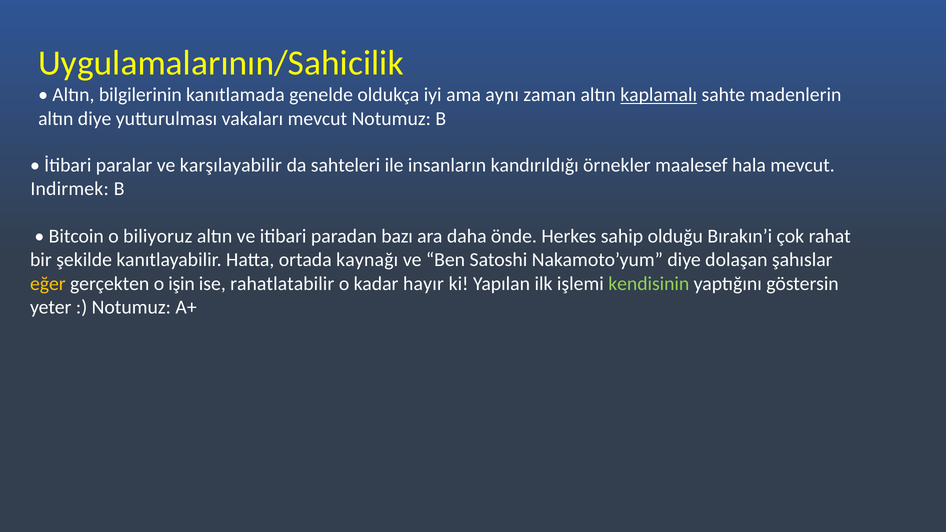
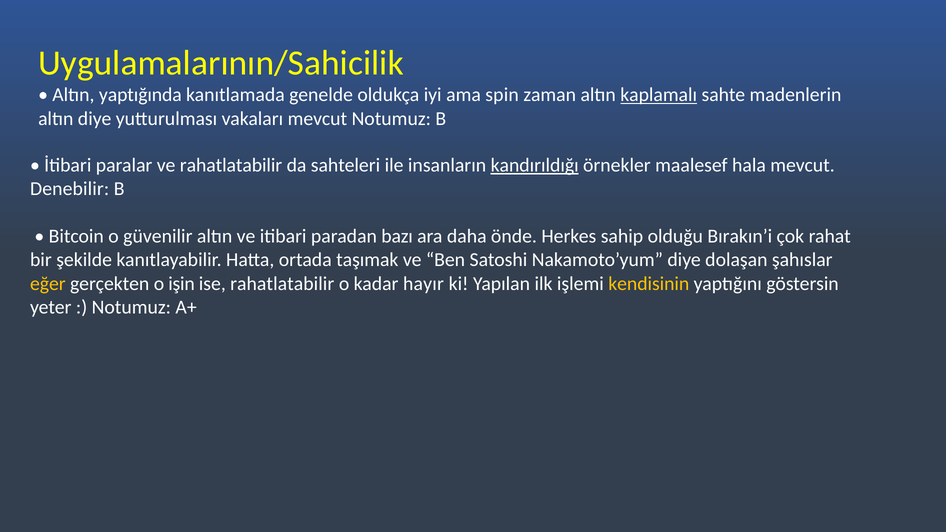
bilgilerinin: bilgilerinin -> yaptığında (140, 95)
aynı: aynı -> spin (502, 95)
ve karşılayabilir: karşılayabilir -> rahatlatabilir (231, 165)
kandırıldığı underline: none -> present (535, 165)
Indirmek: Indirmek -> Denebilir (70, 189)
biliyoruz: biliyoruz -> güvenilir (158, 236)
kaynağı: kaynağı -> taşımak (367, 260)
kendisinin colour: light green -> yellow (649, 284)
